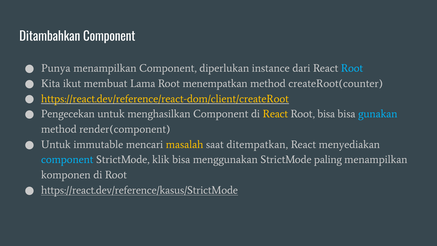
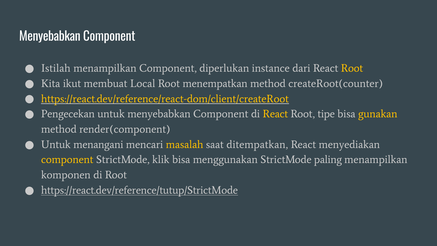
Ditambahkan: Ditambahkan -> Menyebabkan (50, 37)
Punya: Punya -> Istilah (56, 68)
Root colour: light blue -> yellow (352, 68)
Lama: Lama -> Local (143, 83)
untuk menghasilkan: menghasilkan -> menyebabkan (159, 114)
Root bisa: bisa -> tipe (326, 114)
gunakan colour: light blue -> yellow (378, 114)
immutable: immutable -> menangani (98, 144)
component colour: light blue -> yellow (67, 160)
https://react.dev/reference/kasus/StrictMode: https://react.dev/reference/kasus/StrictMode -> https://react.dev/reference/tutup/StrictMode (140, 190)
